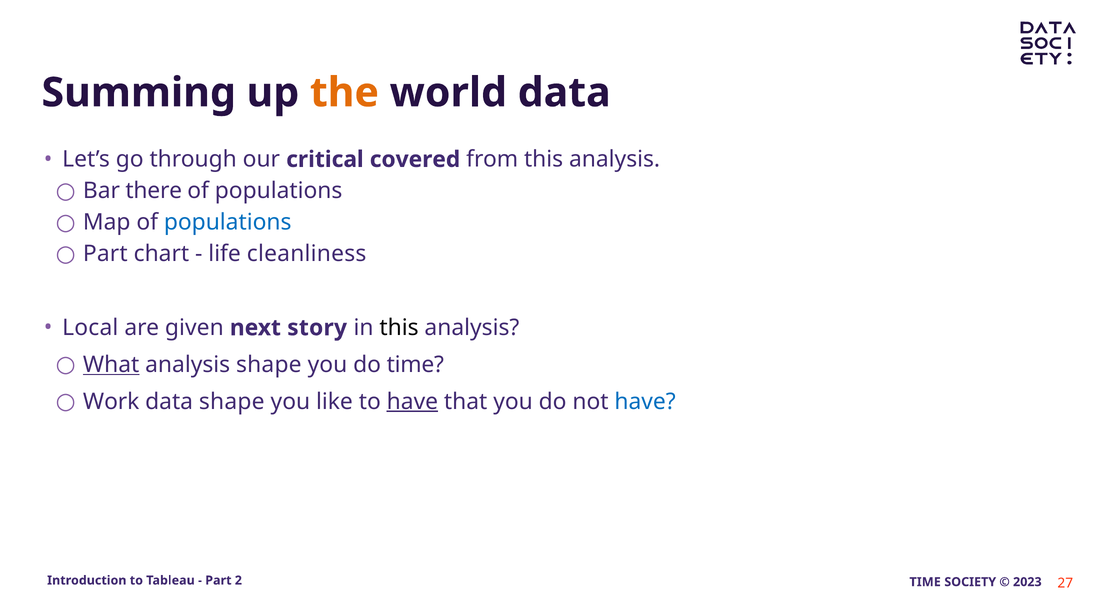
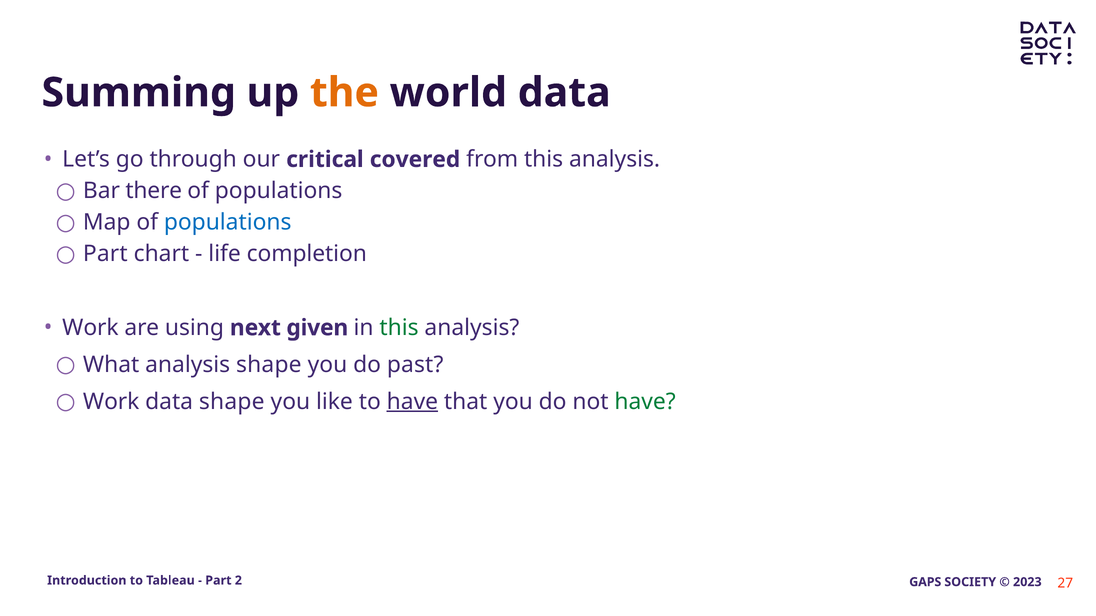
cleanliness: cleanliness -> completion (307, 254)
Local: Local -> Work (90, 328)
given: given -> using (194, 328)
story: story -> given (317, 328)
this colour: black -> green (399, 328)
What underline: present -> none (111, 365)
do time: time -> past (415, 365)
have colour: blue -> green (645, 402)
TIME: TIME -> GAPS (925, 582)
